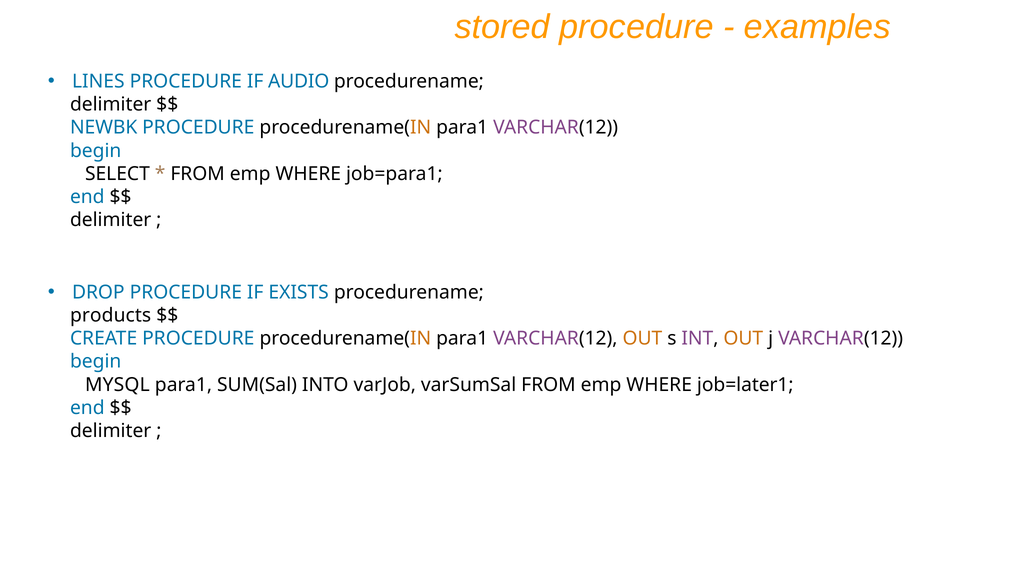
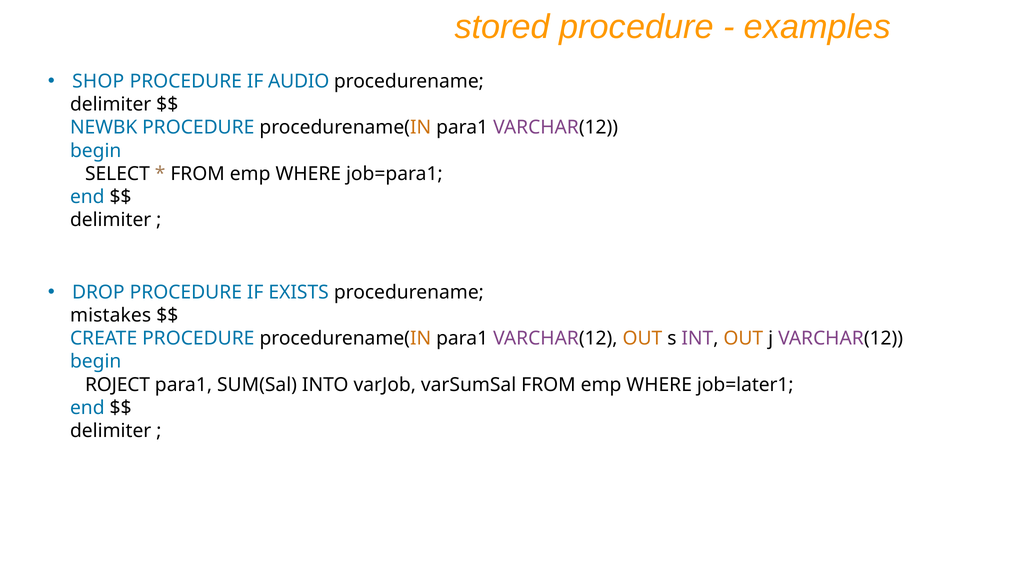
LINES: LINES -> SHOP (98, 81)
products: products -> mistakes (111, 315)
MYSQL: MYSQL -> ROJECT (118, 385)
